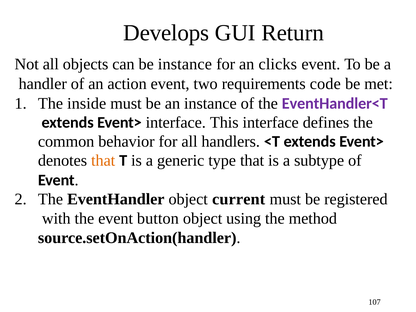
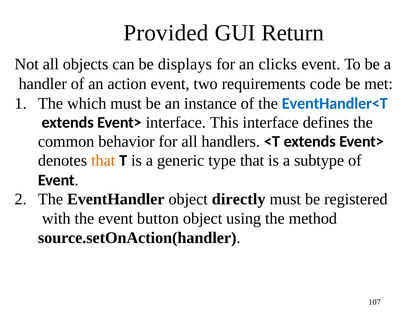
Develops: Develops -> Provided (166, 33)
be instance: instance -> displays (185, 64)
inside: inside -> which (87, 103)
EventHandler<T colour: purple -> blue (335, 103)
current: current -> directly (239, 199)
